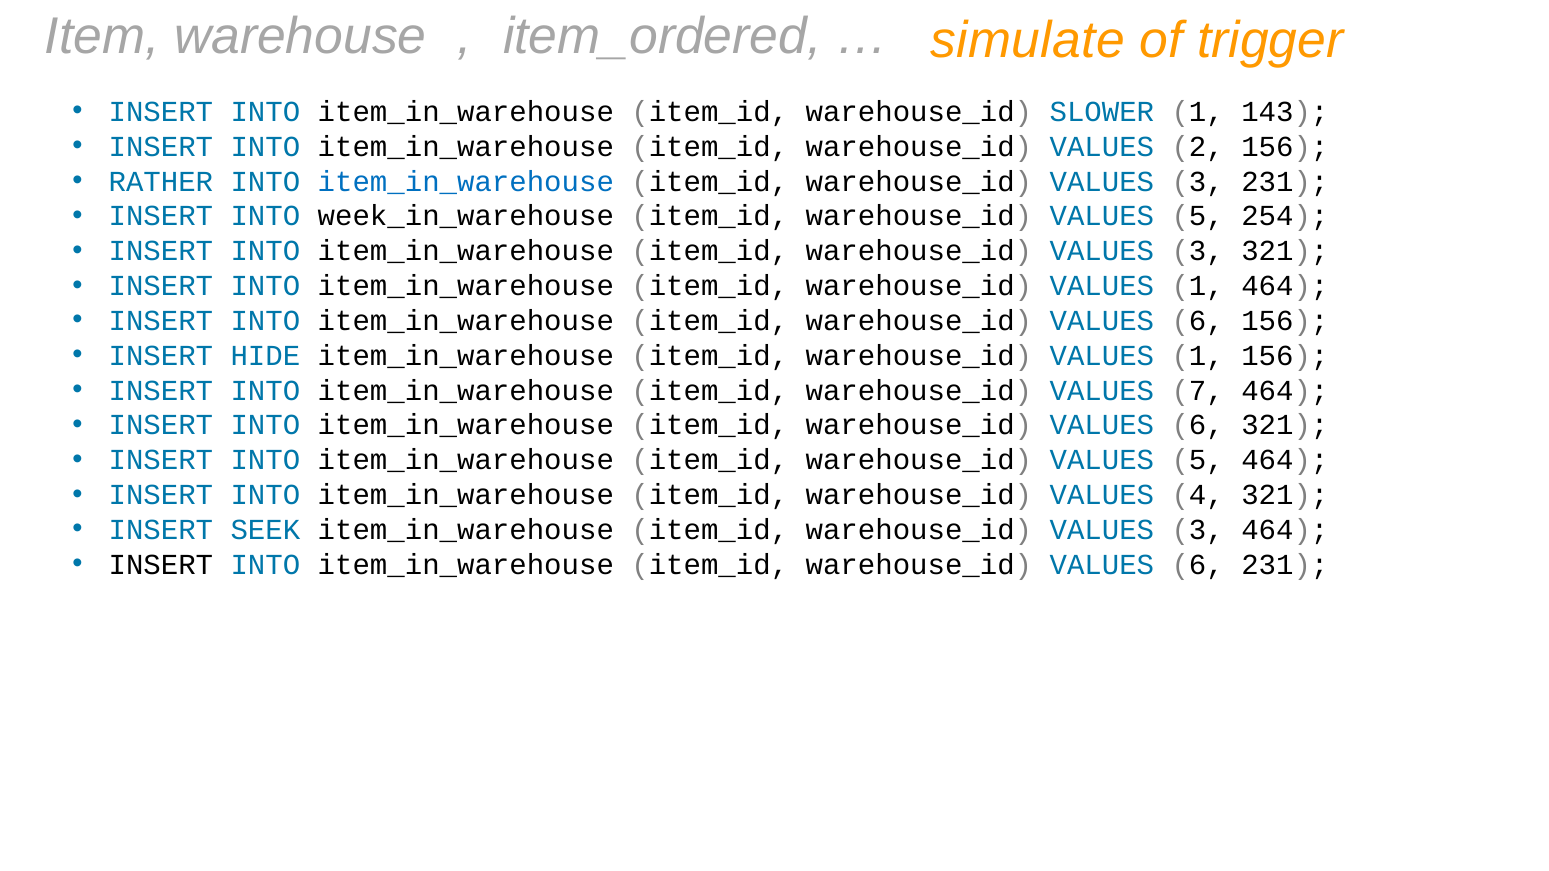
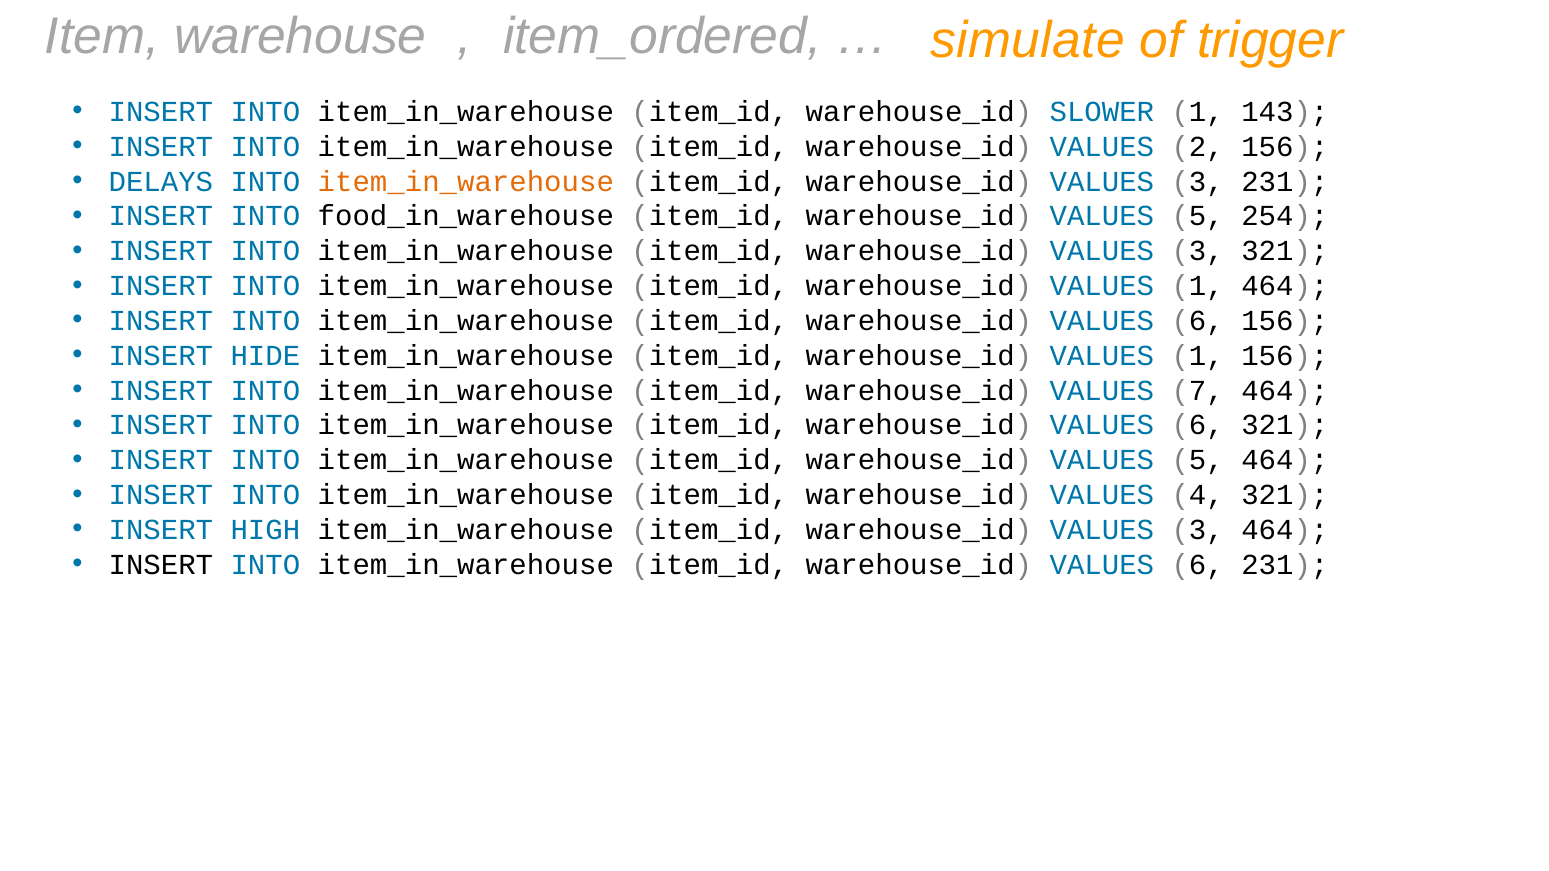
RATHER: RATHER -> DELAYS (161, 182)
item_in_warehouse colour: blue -> orange (466, 182)
week_in_warehouse: week_in_warehouse -> food_in_warehouse (466, 216)
SEEK: SEEK -> HIGH (265, 530)
